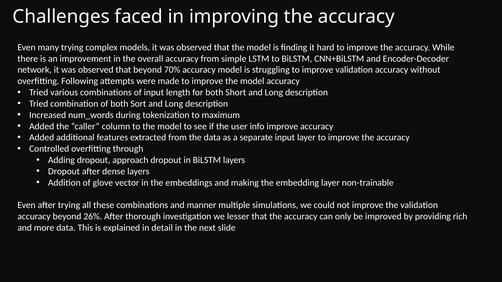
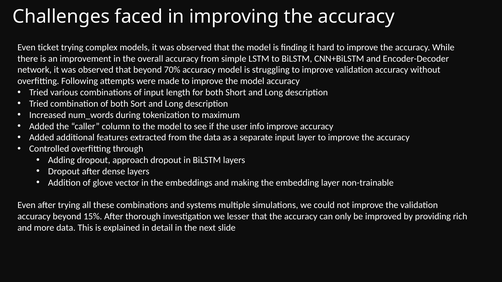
many: many -> ticket (48, 47)
manner: manner -> systems (202, 205)
26%: 26% -> 15% (93, 217)
